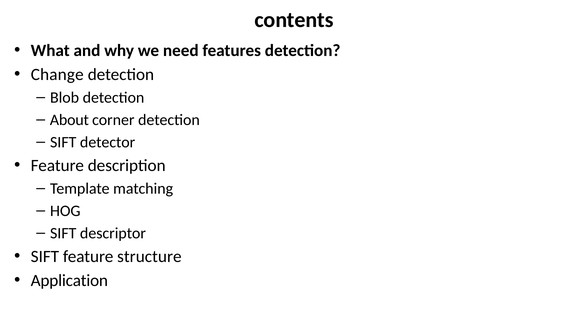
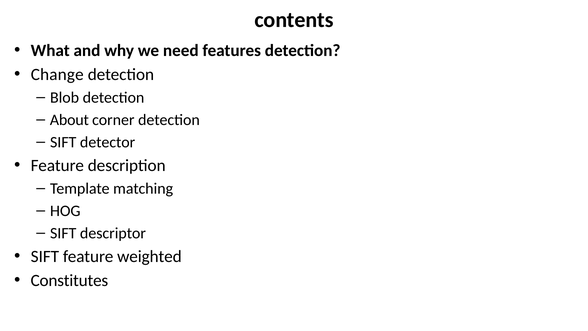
structure: structure -> weighted (149, 256)
Application: Application -> Constitutes (69, 280)
